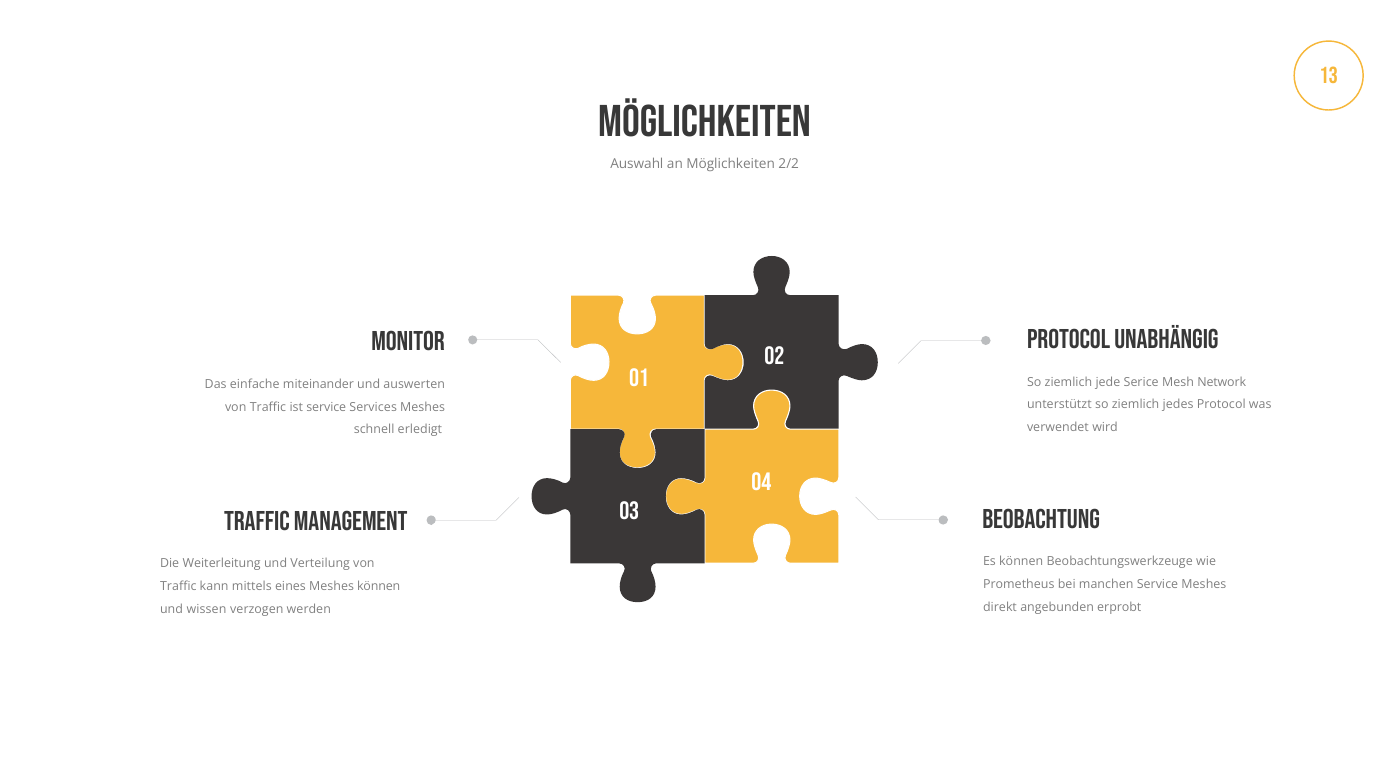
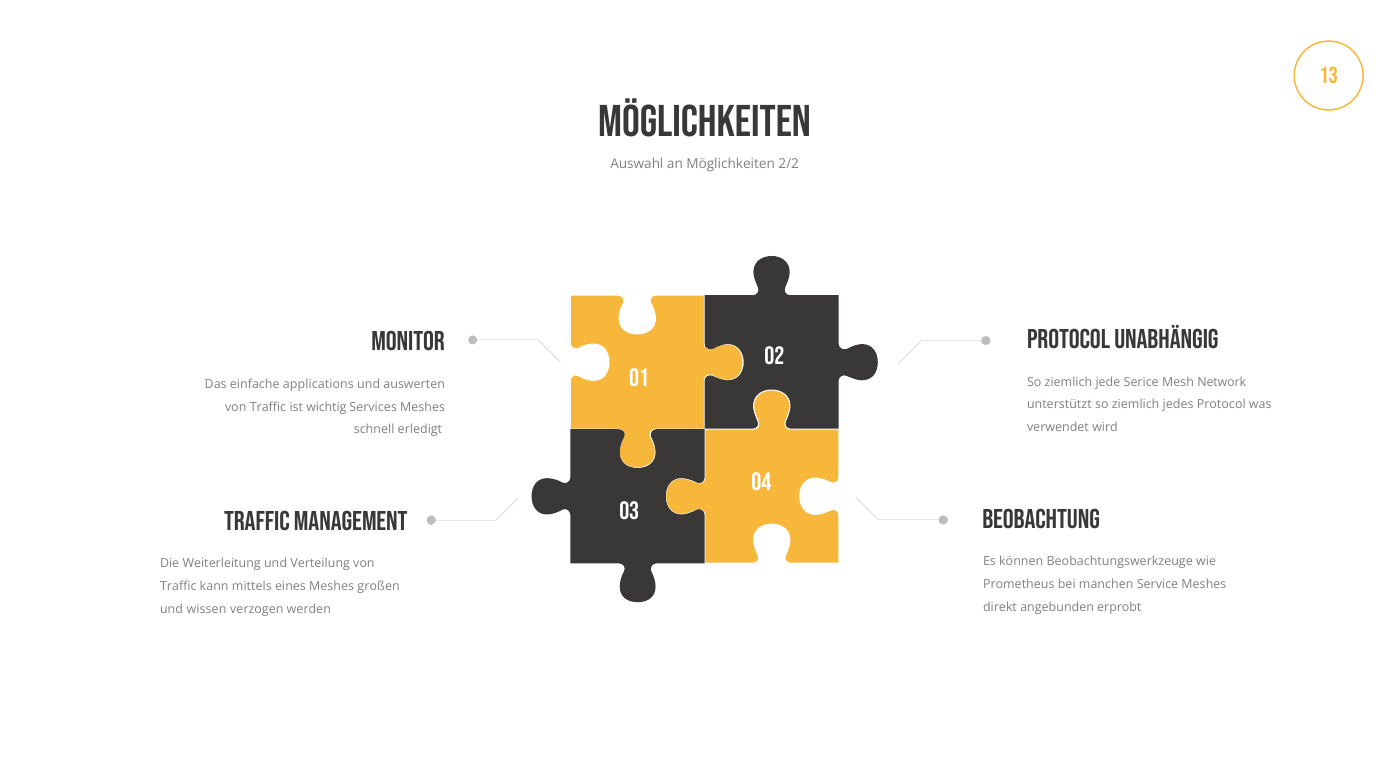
miteinander: miteinander -> applications (318, 385)
ist service: service -> wichtig (326, 407)
Meshes können: können -> großen (379, 587)
